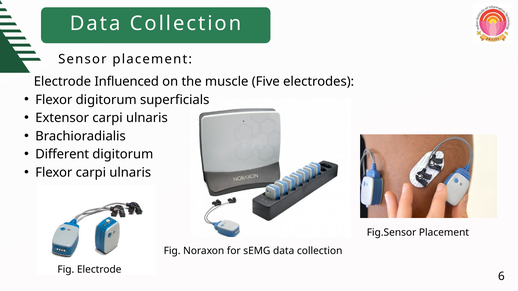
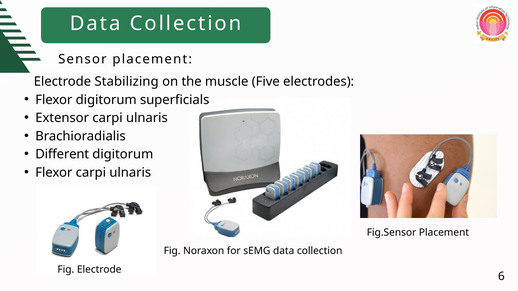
Influenced: Influenced -> Stabilizing (127, 82)
